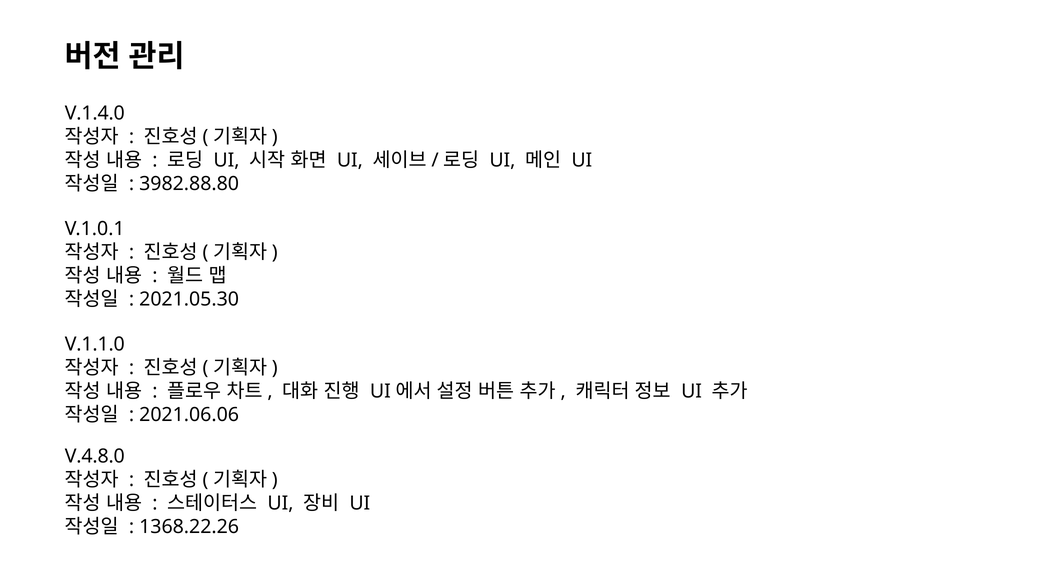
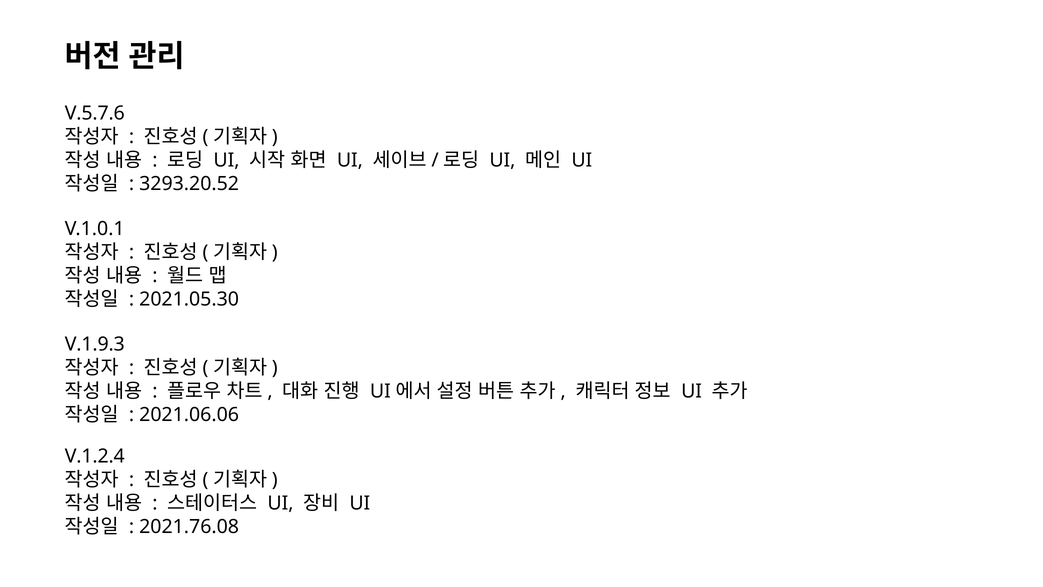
V.1.4.0: V.1.4.0 -> V.5.7.6 (95, 113)
3982.88.80: 3982.88.80 -> 3293.20.52 (189, 184)
V.1.1.0: V.1.1.0 -> V.1.9.3 (95, 344)
V.4.8.0: V.4.8.0 -> V.1.2.4 (95, 456)
1368.22.26: 1368.22.26 -> 2021.76.08 (189, 526)
